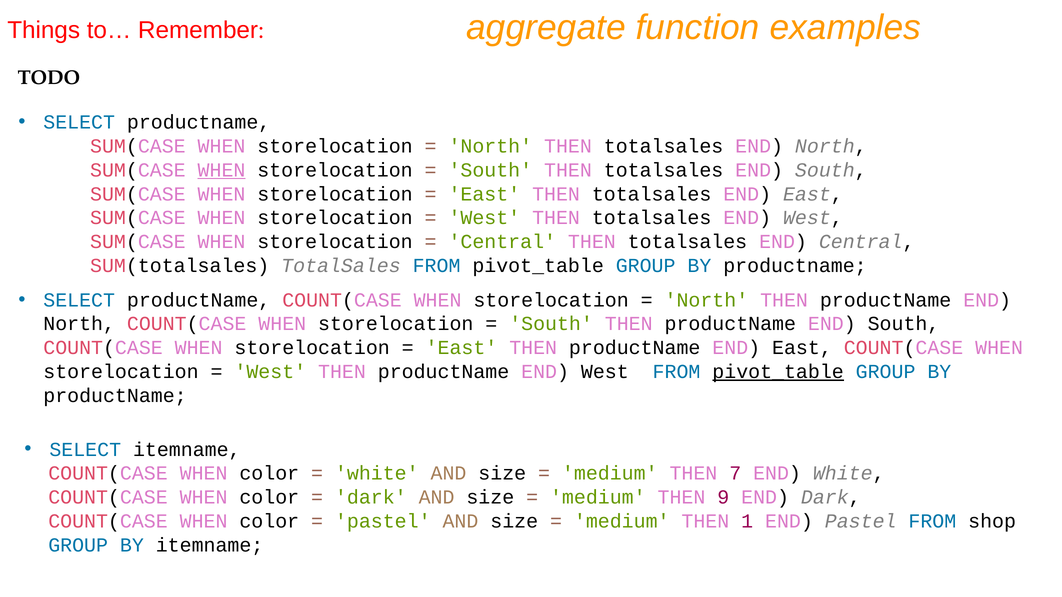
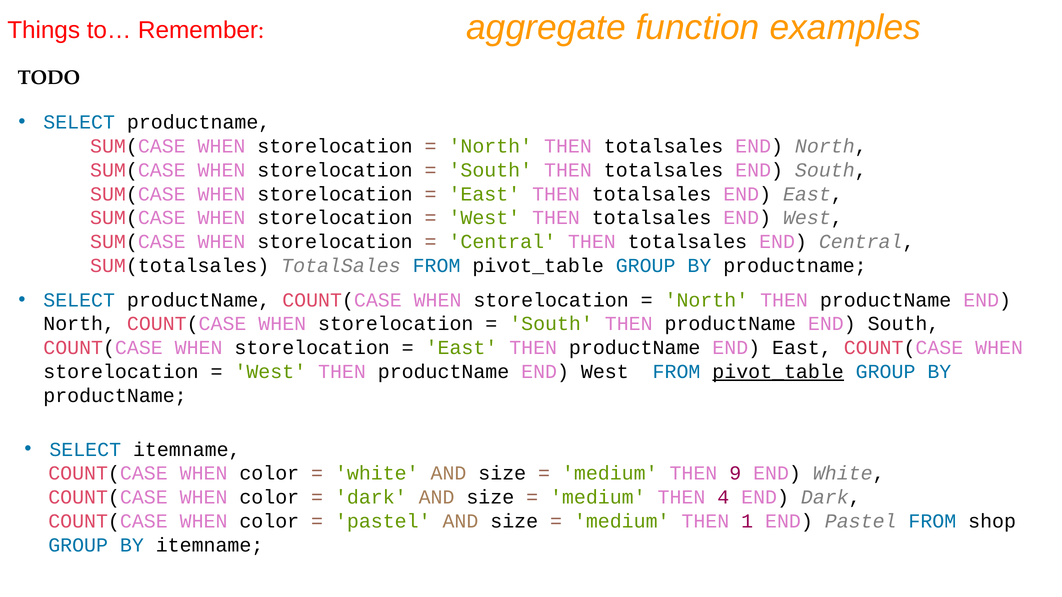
WHEN underline: present -> none (222, 170)
7: 7 -> 9 (735, 474)
9: 9 -> 4 (723, 498)
